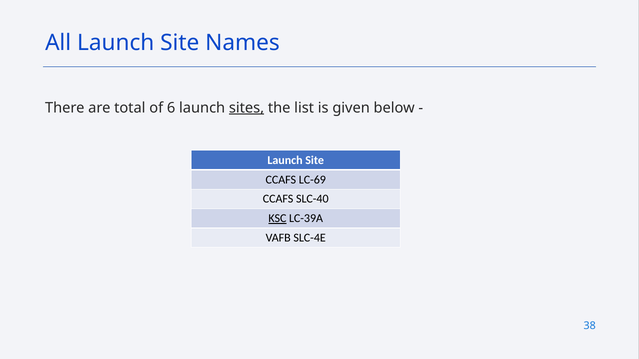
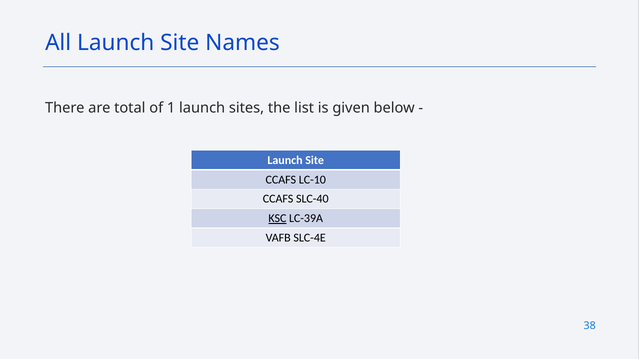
6: 6 -> 1 (171, 108)
sites underline: present -> none (247, 108)
LC-69: LC-69 -> LC-10 (312, 180)
